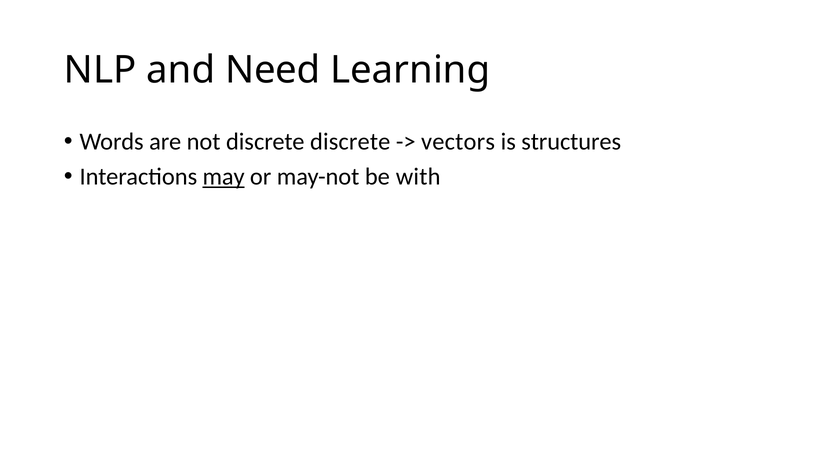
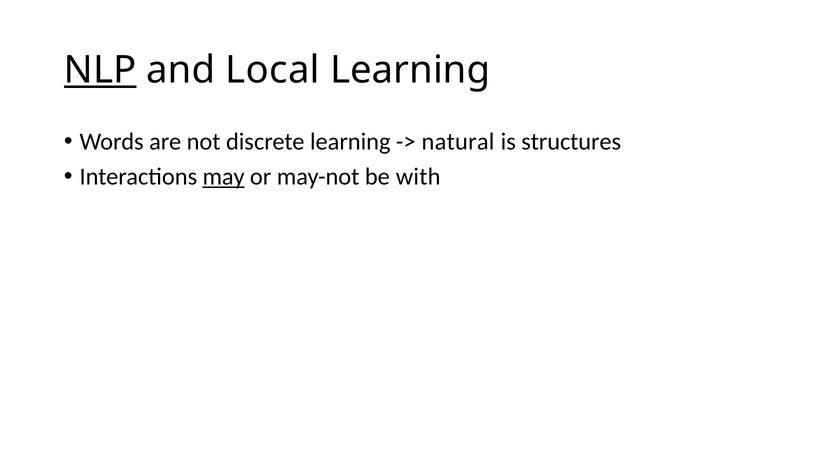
NLP underline: none -> present (100, 70)
Need: Need -> Local (273, 70)
discrete discrete: discrete -> learning (350, 142)
vectors: vectors -> natural (458, 142)
